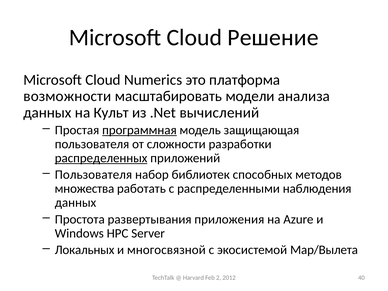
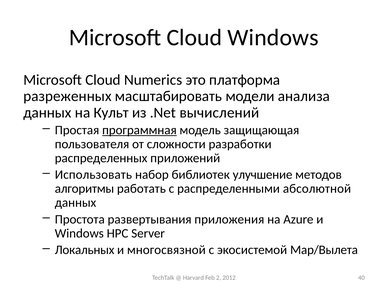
Cloud Решение: Решение -> Windows (273, 38)
возможности: возможности -> разреженных (67, 96)
распределенных underline: present -> none (101, 158)
Пользователя: Пользователя -> Использовать (93, 175)
способных: способных -> улучшение (263, 175)
множества: множества -> алгоритмы (84, 189)
наблюдения: наблюдения -> абсолютной (317, 189)
